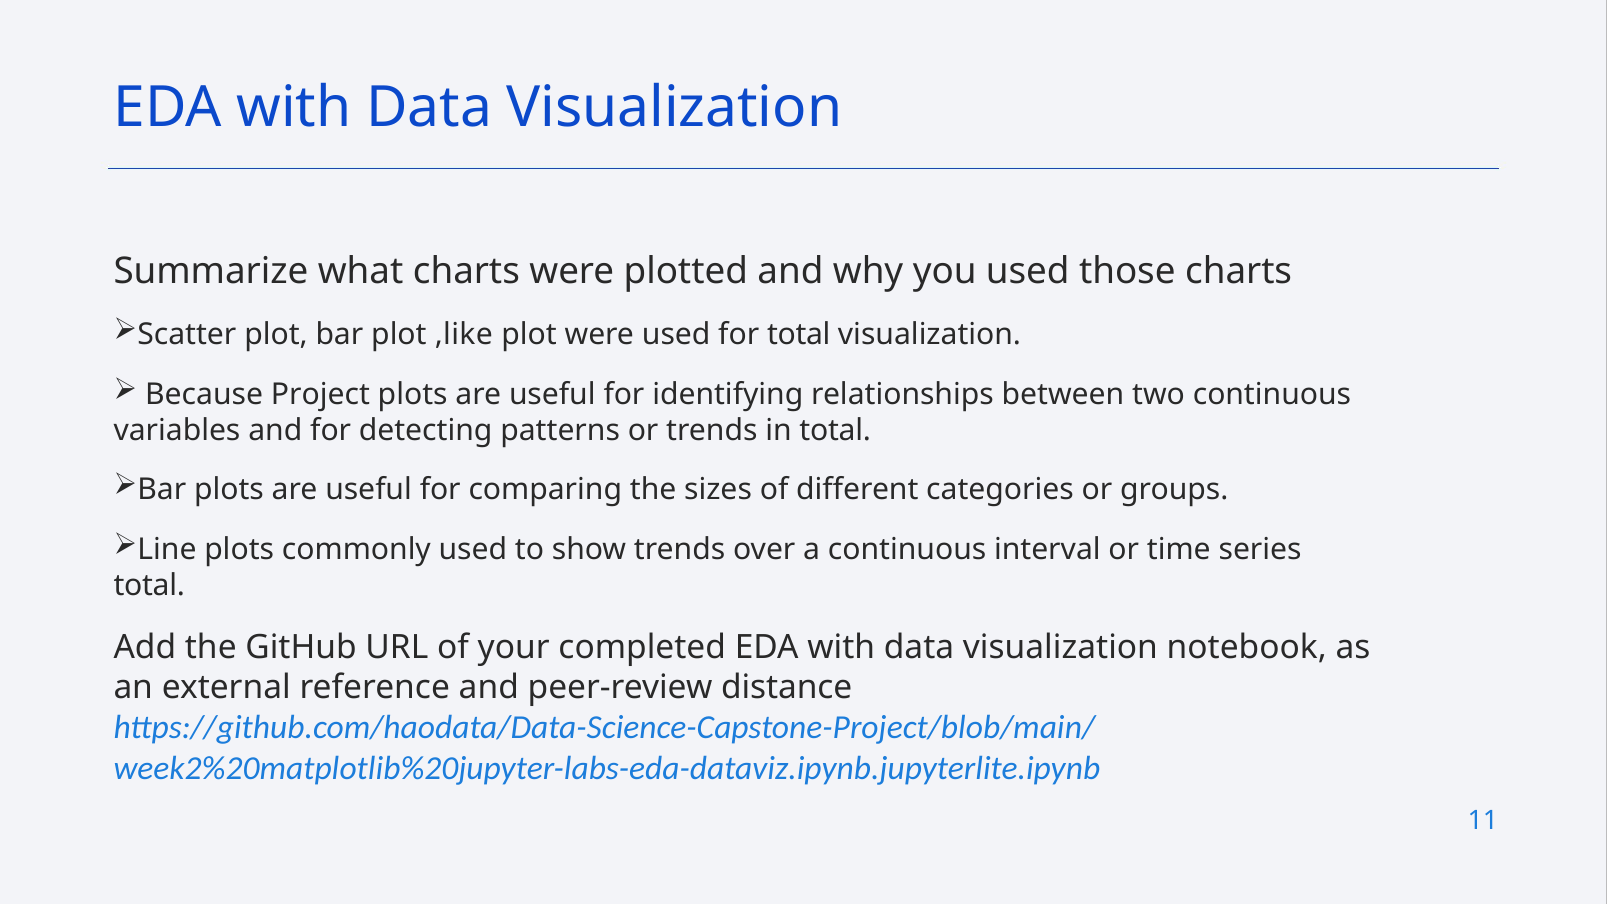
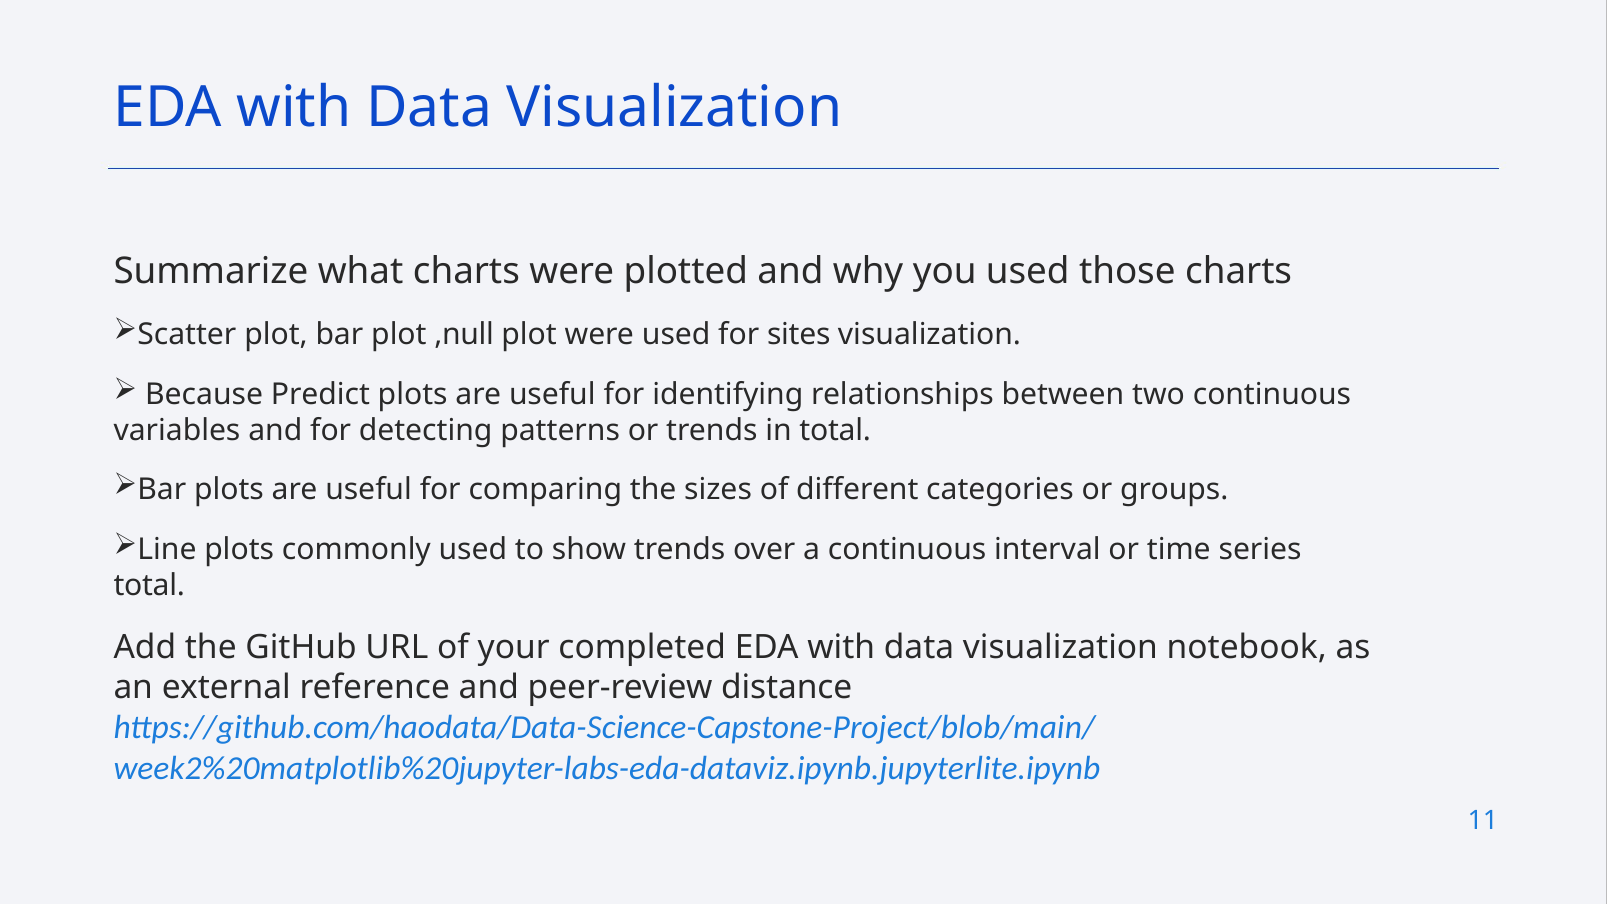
,like: ,like -> ,null (464, 334)
for total: total -> sites (799, 334)
Project: Project -> Predict (320, 394)
